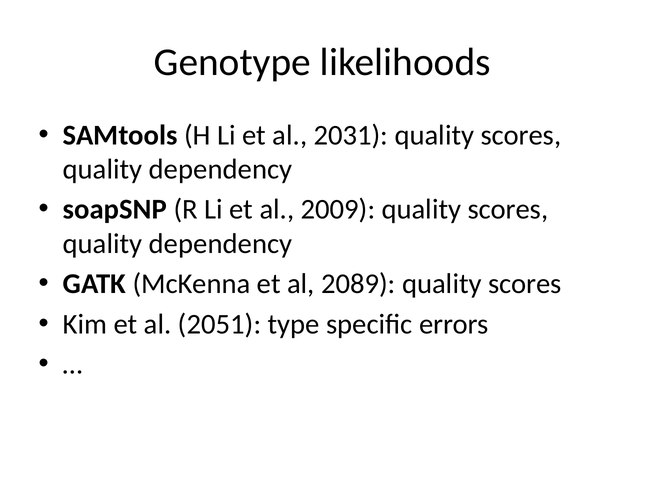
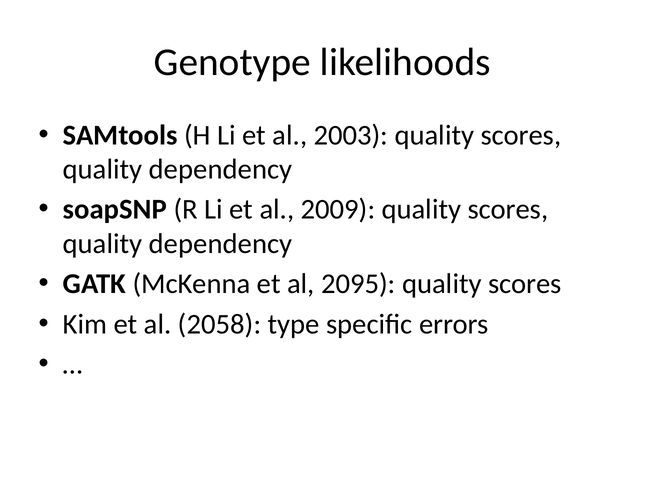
2031: 2031 -> 2003 (351, 135)
2089: 2089 -> 2095 (358, 284)
2051: 2051 -> 2058 (220, 325)
